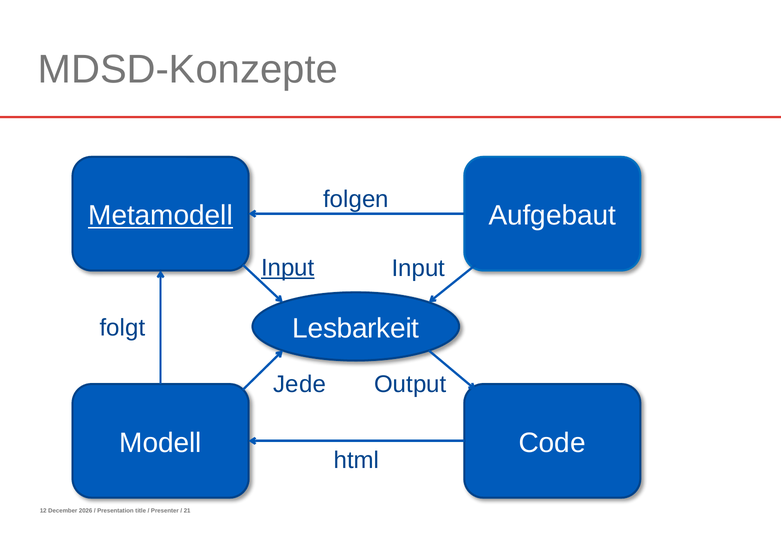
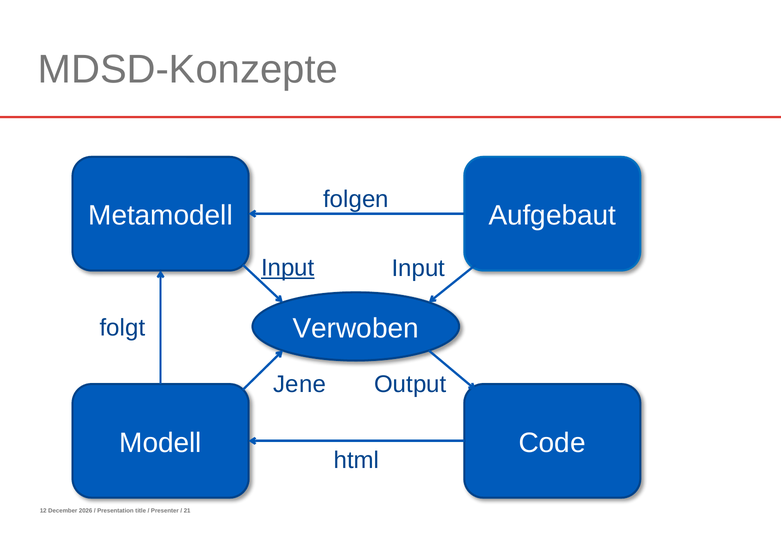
Metamodell underline: present -> none (161, 215)
Lesbarkeit: Lesbarkeit -> Verwoben (356, 328)
Jede: Jede -> Jene (300, 384)
